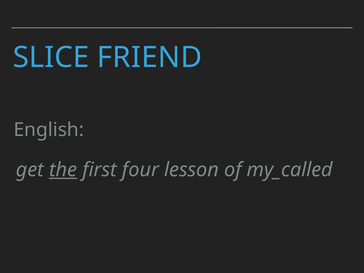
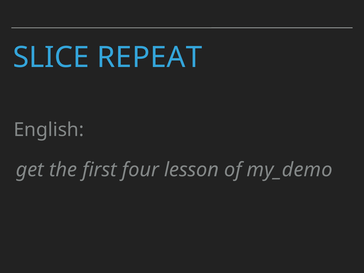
FRIEND: FRIEND -> REPEAT (150, 57)
the underline: present -> none (63, 170)
my_called: my_called -> my_demo (290, 170)
